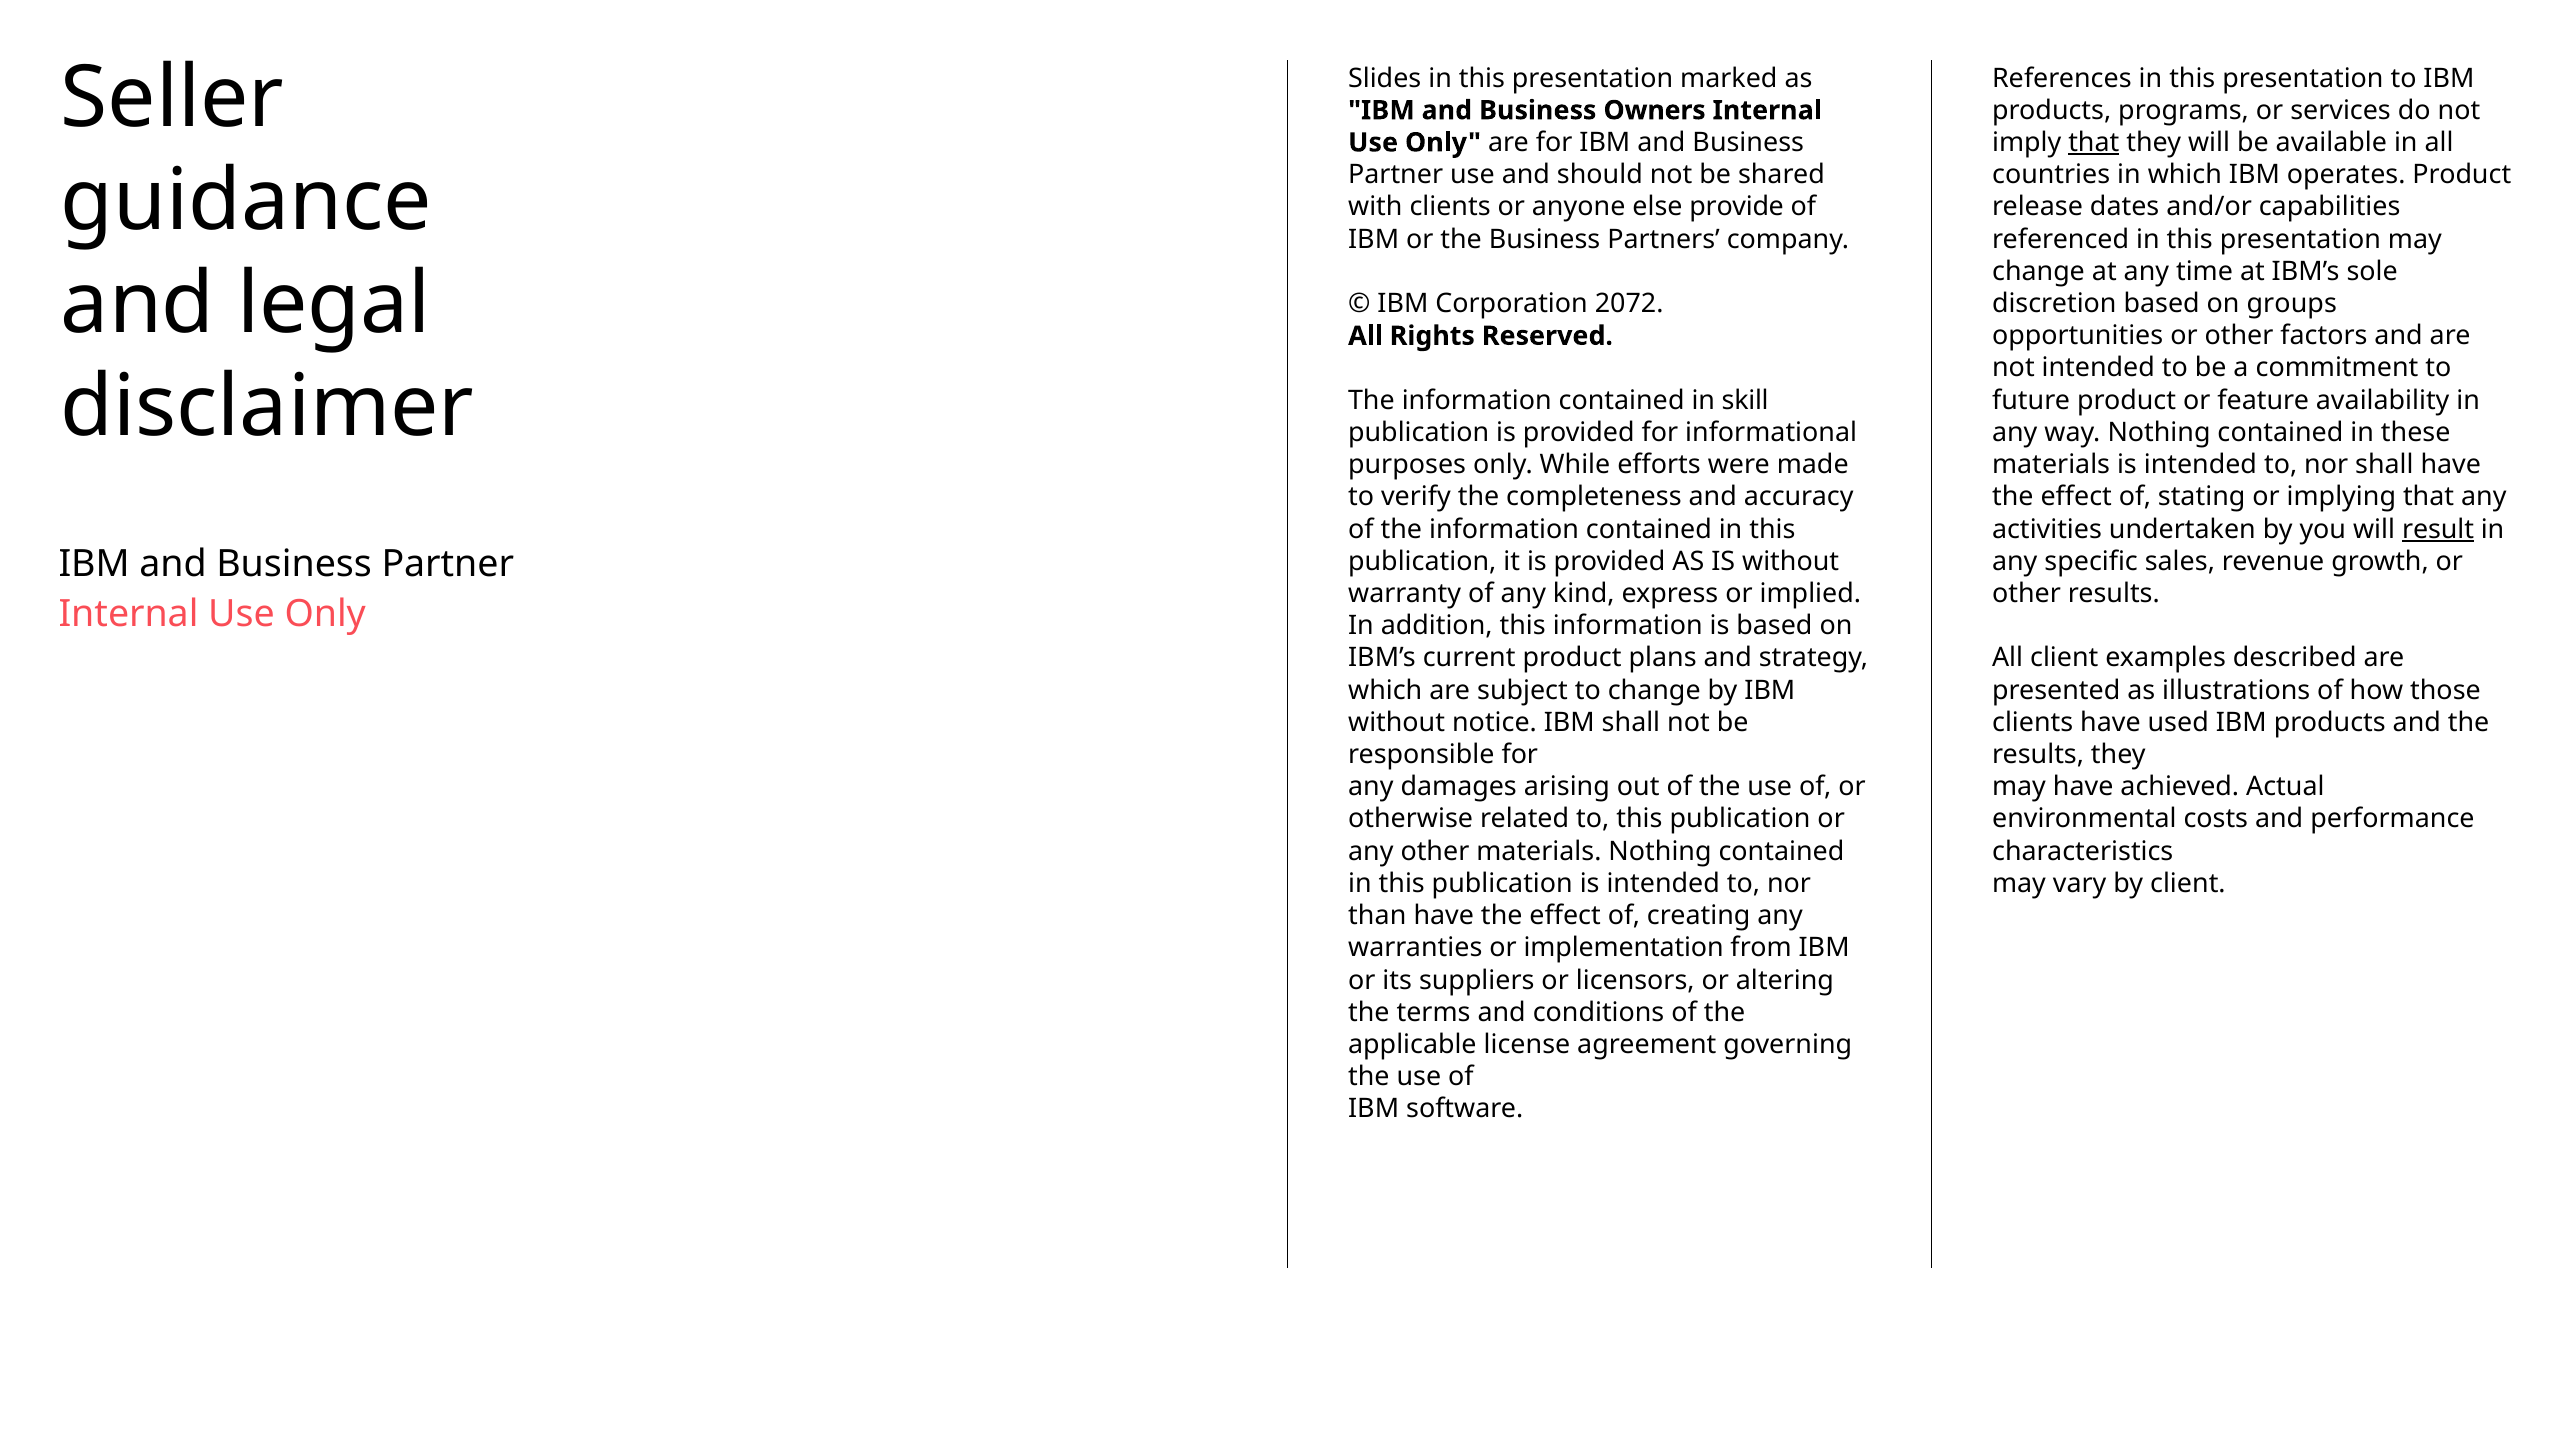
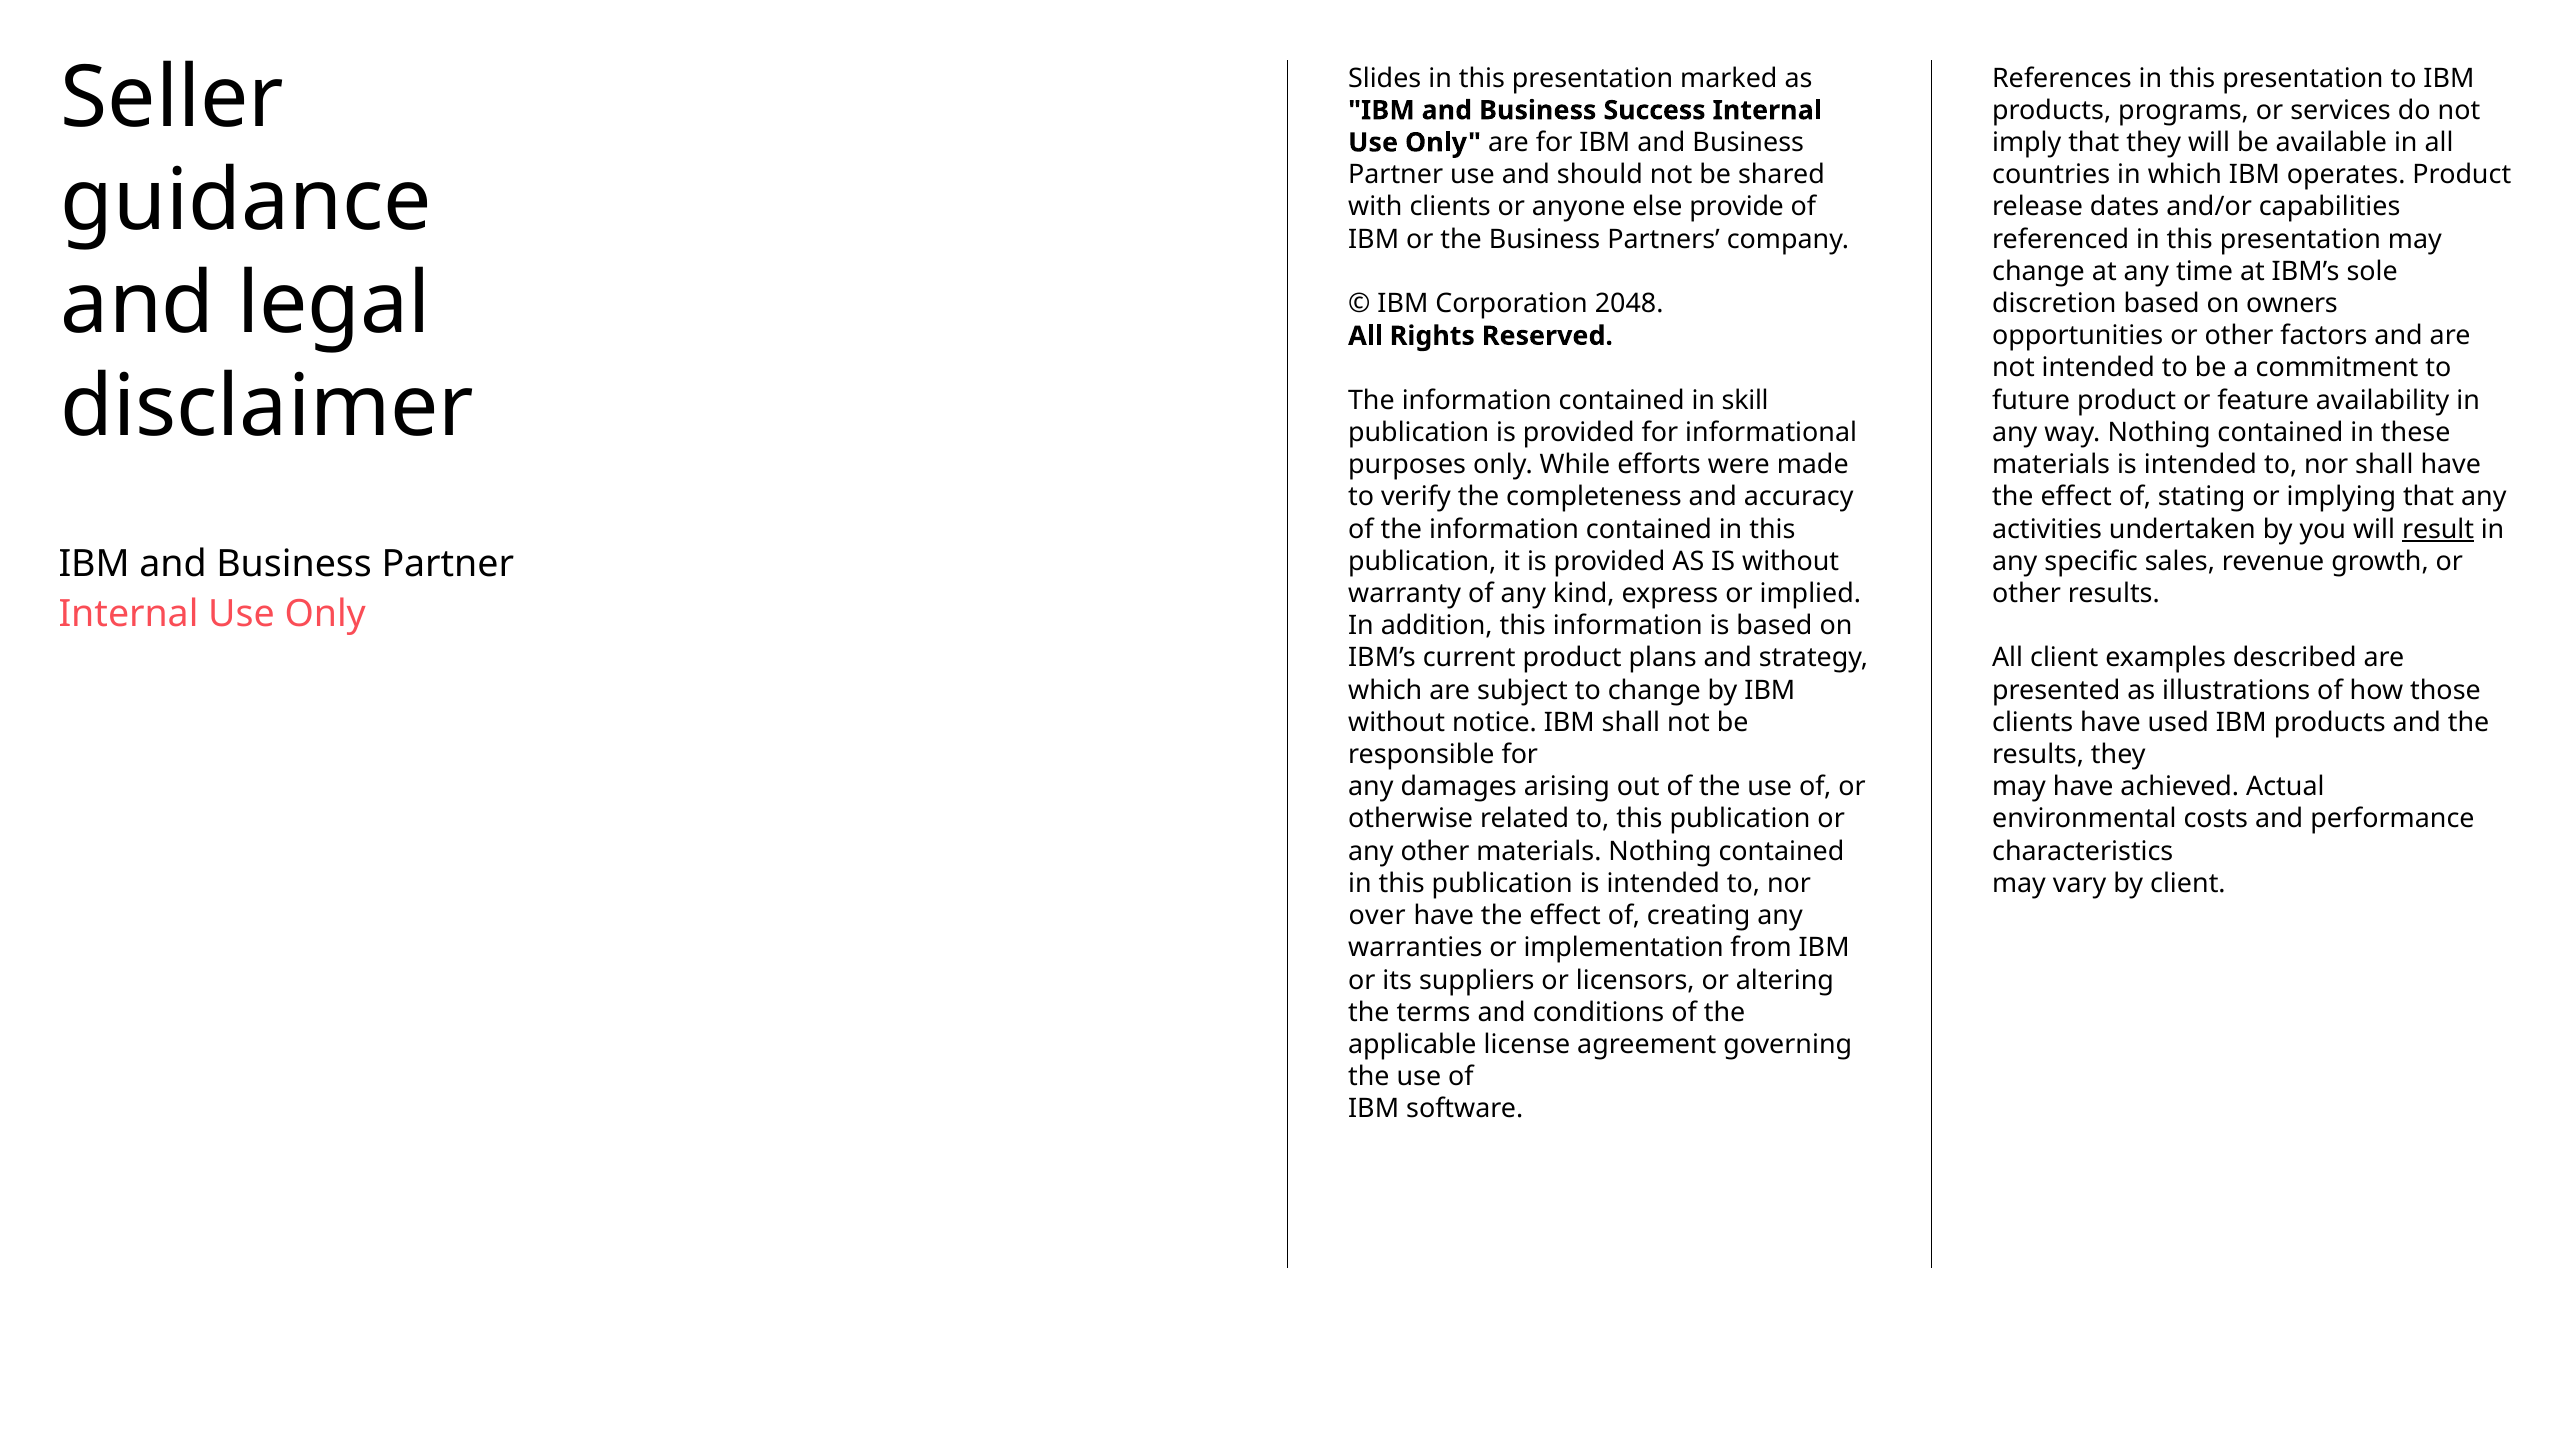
Owners: Owners -> Success (1655, 110)
that underline: present -> none (2094, 143)
2072: 2072 -> 2048 (1629, 304)
groups: groups -> owners (2292, 304)
than: than -> over (1377, 916)
